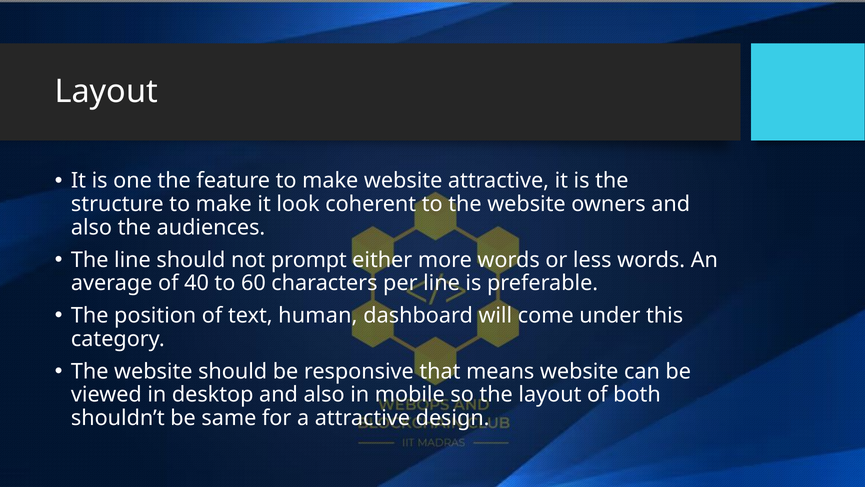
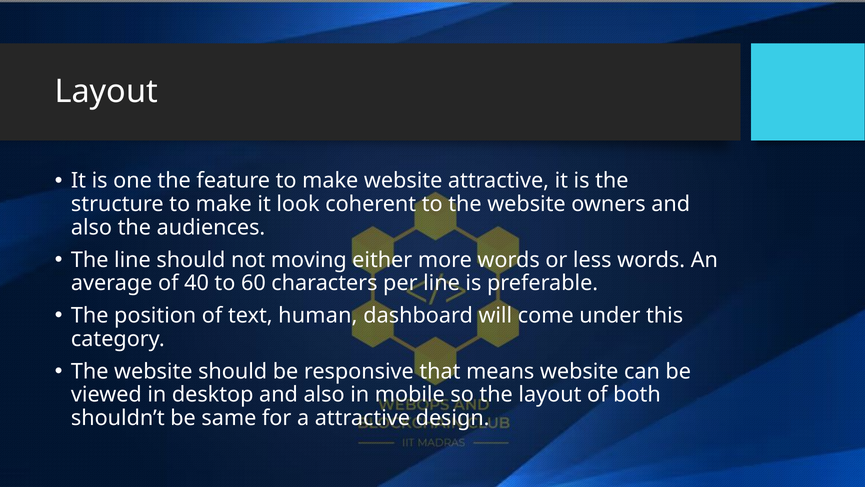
prompt: prompt -> moving (309, 260)
